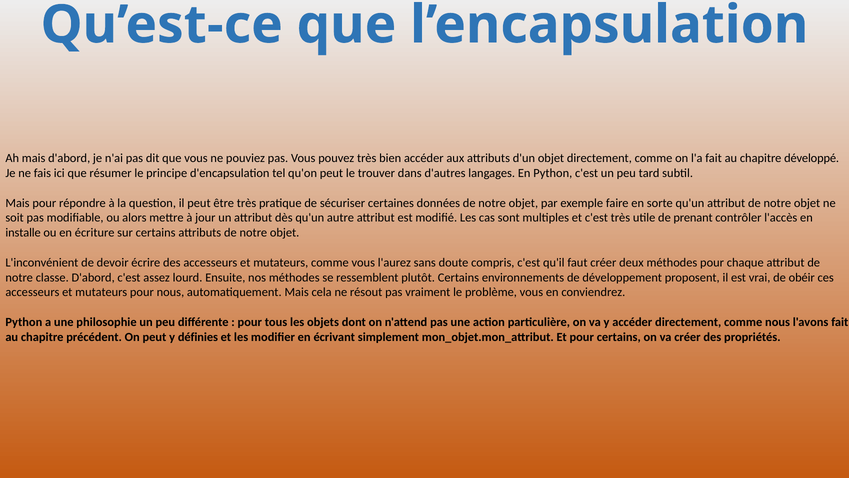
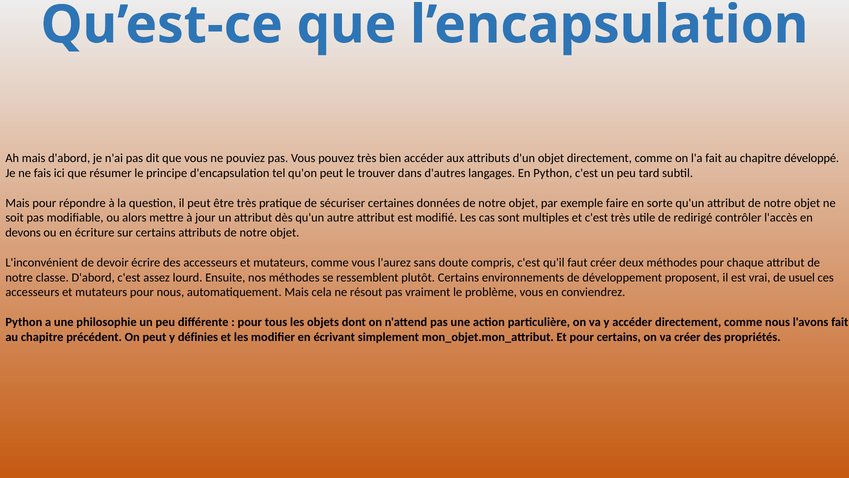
prenant: prenant -> redirigé (693, 218)
installe: installe -> devons (23, 233)
obéir: obéir -> usuel (802, 277)
